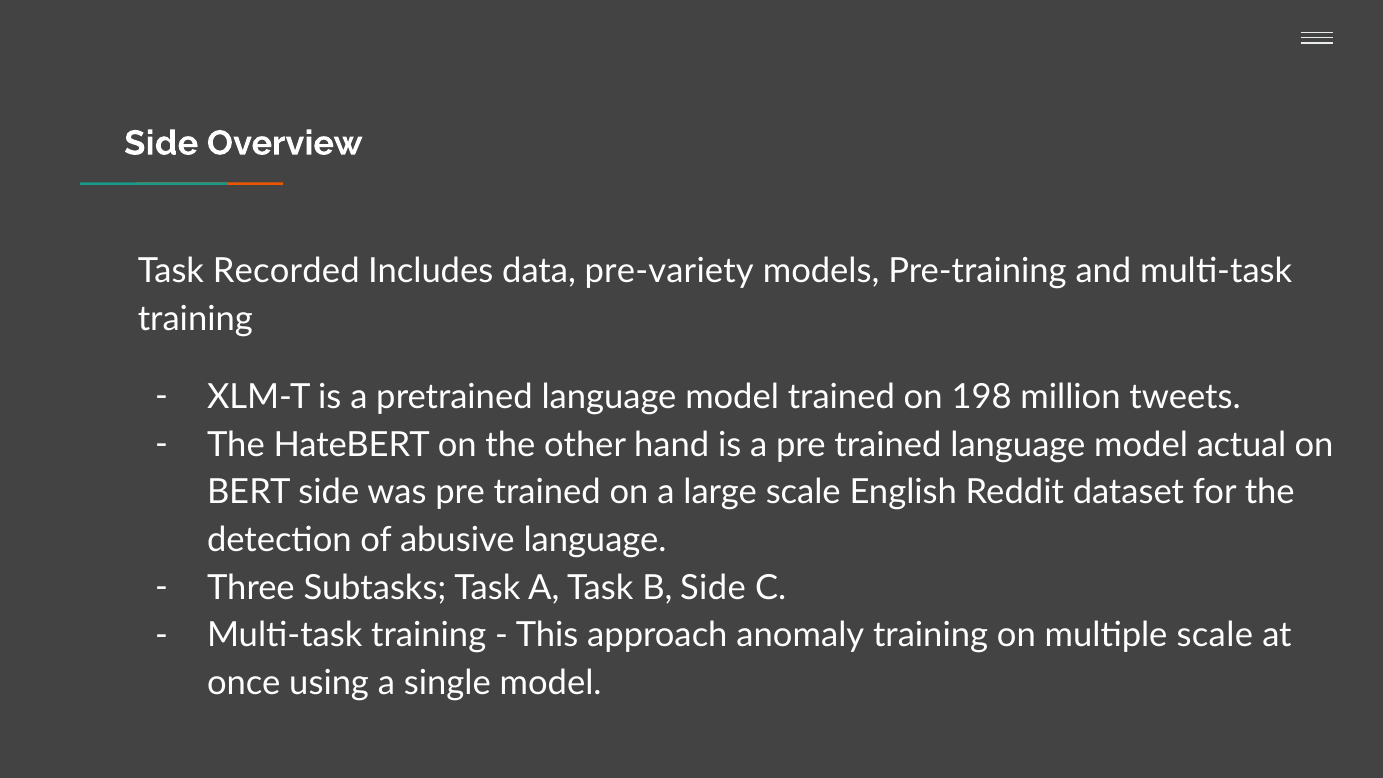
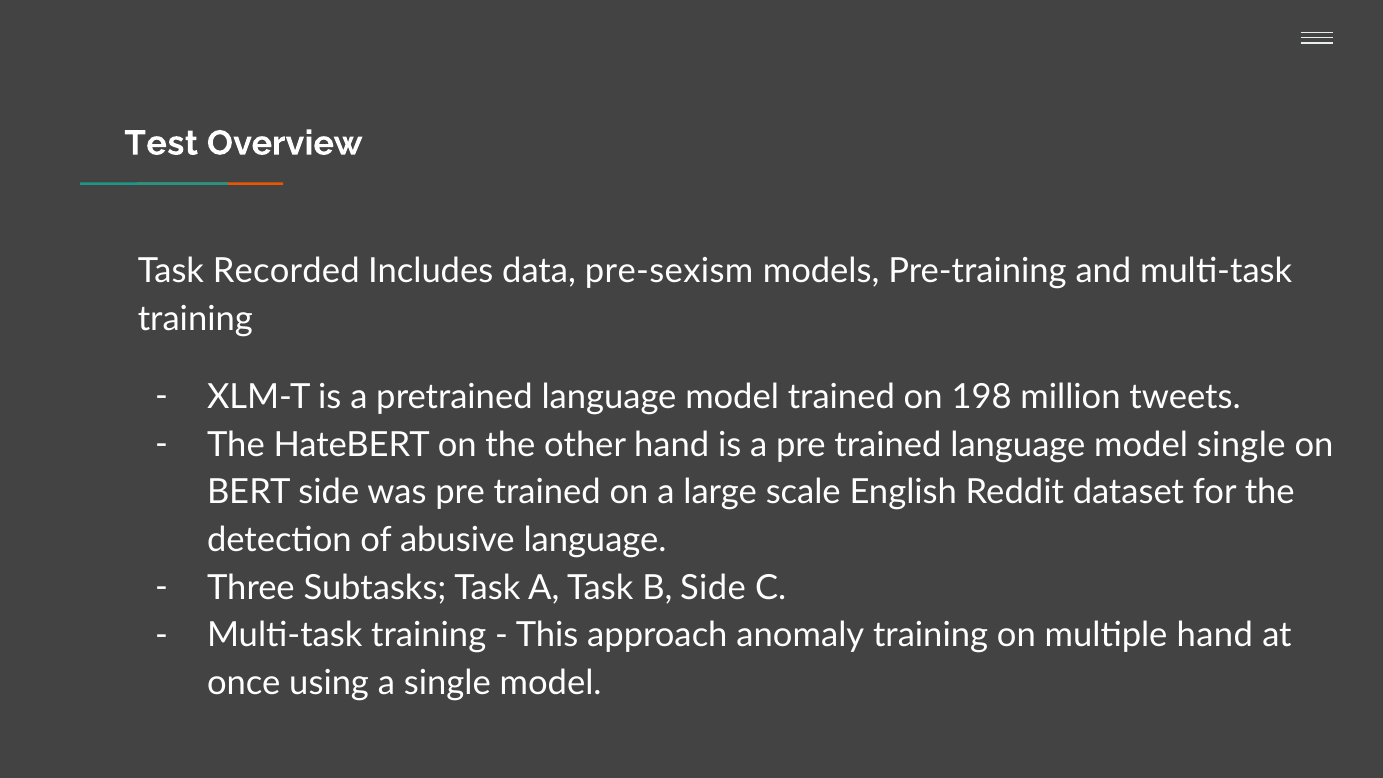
Side: Side -> Test (161, 143)
pre-variety: pre-variety -> pre-sexism (669, 271)
model actual: actual -> single (1241, 445)
multiple scale: scale -> hand (1215, 635)
